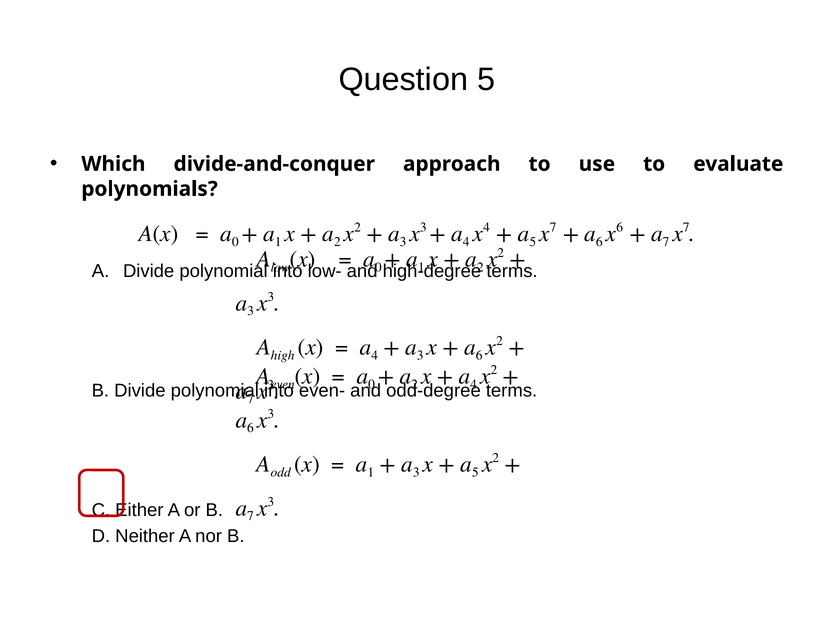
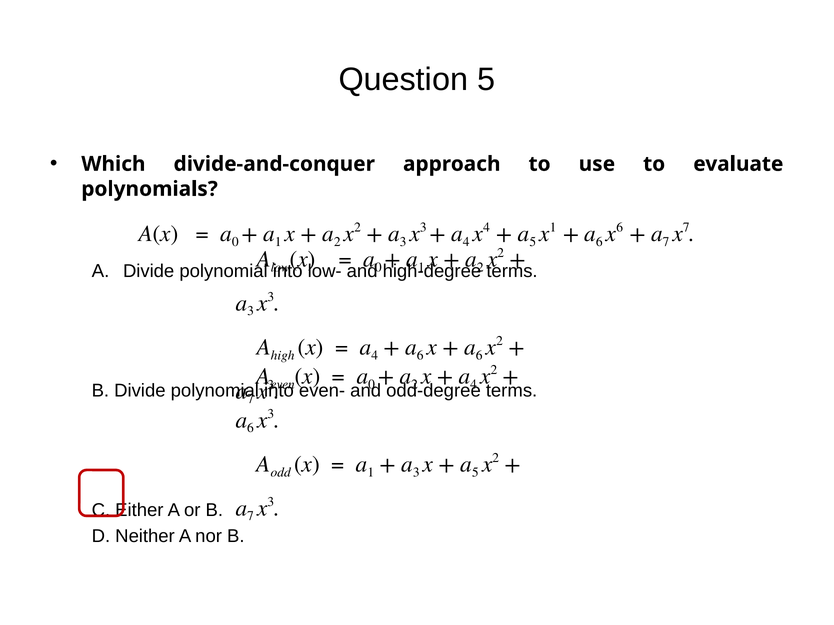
5 x 7: 7 -> 1 (553, 227)
3: 3 -> 6 (420, 355)
